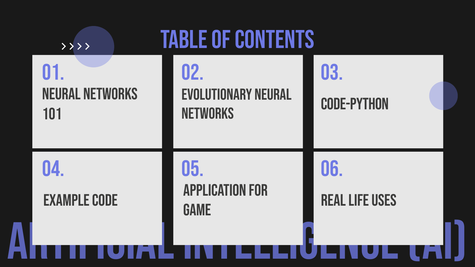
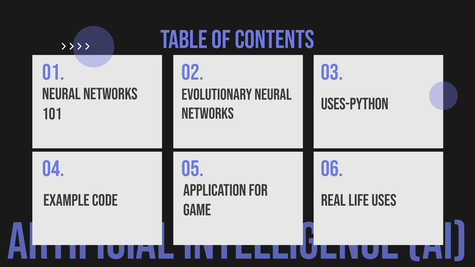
CODE-python: CODE-python -> USES-python (355, 104)
